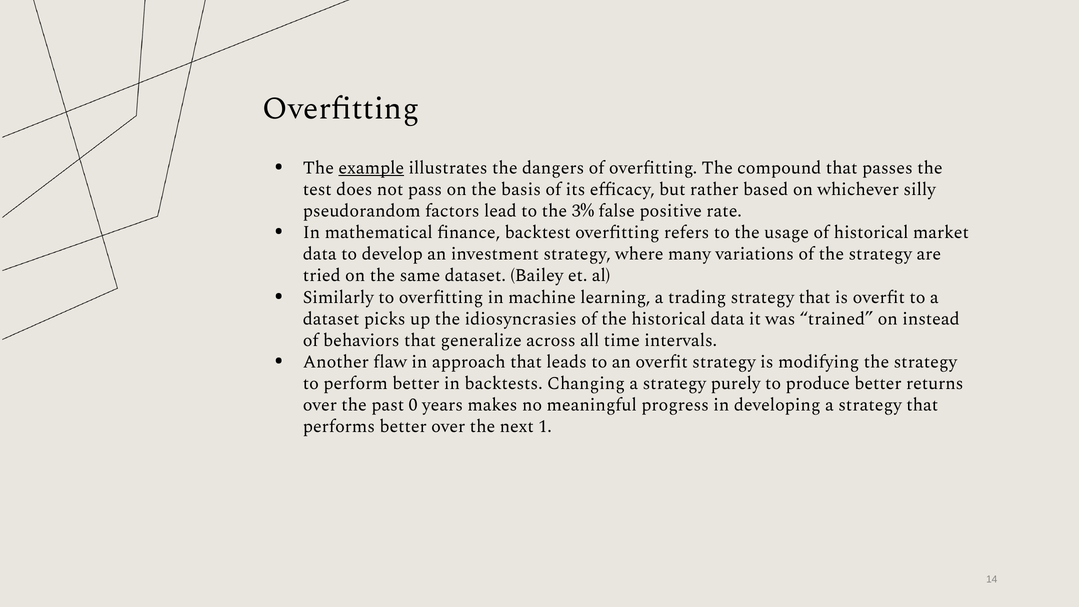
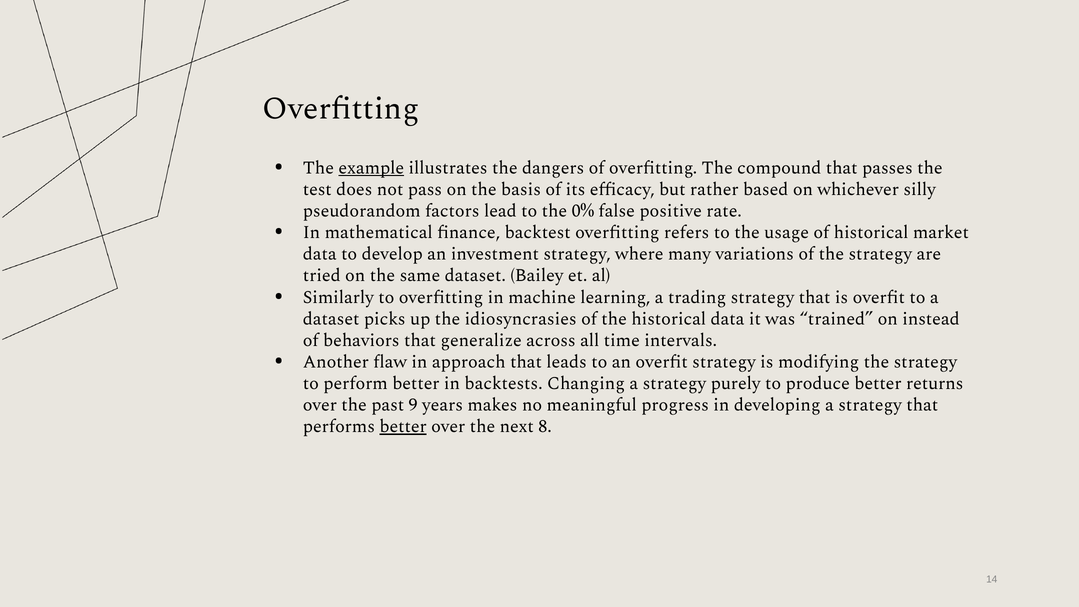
3%: 3% -> 0% (583, 211)
0: 0 -> 9 (413, 405)
better underline: none -> present (403, 427)
1: 1 -> 8 (545, 427)
